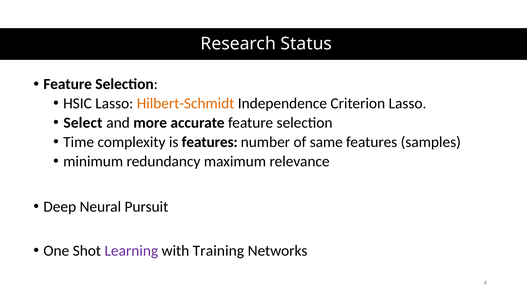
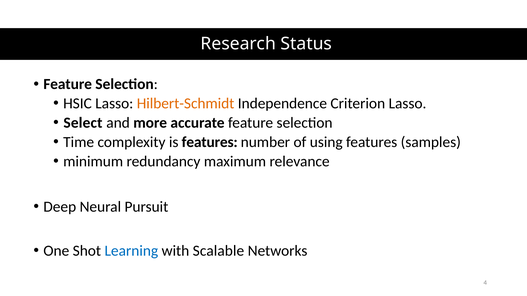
same: same -> using (326, 142)
Learning colour: purple -> blue (131, 251)
Training: Training -> Scalable (218, 251)
